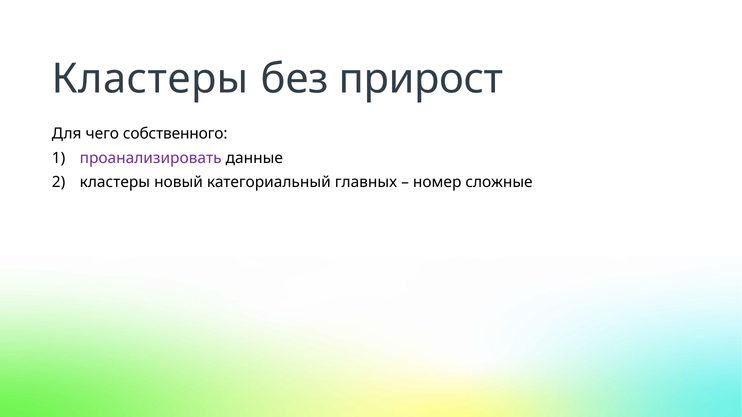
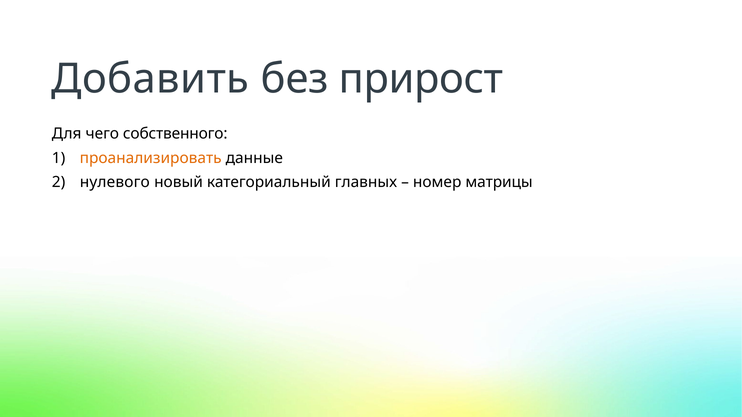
Кластеры: Кластеры -> Добавить (150, 79)
проанализировать colour: purple -> orange (151, 158)
кластеры: кластеры -> нулевого (115, 183)
сложные: сложные -> матрицы (499, 183)
